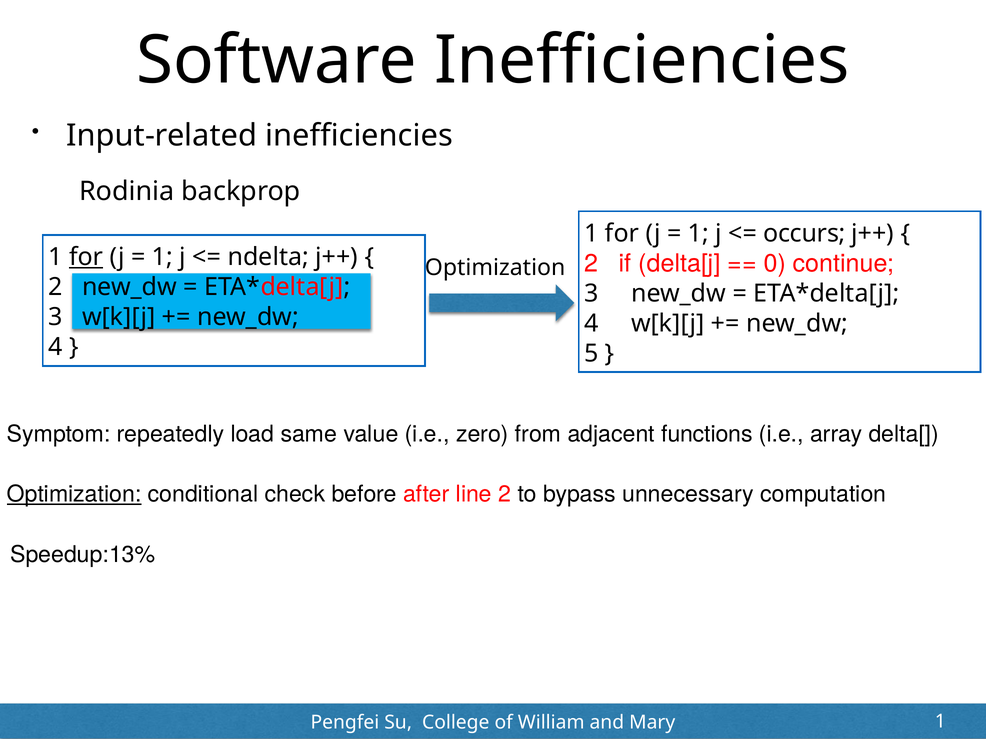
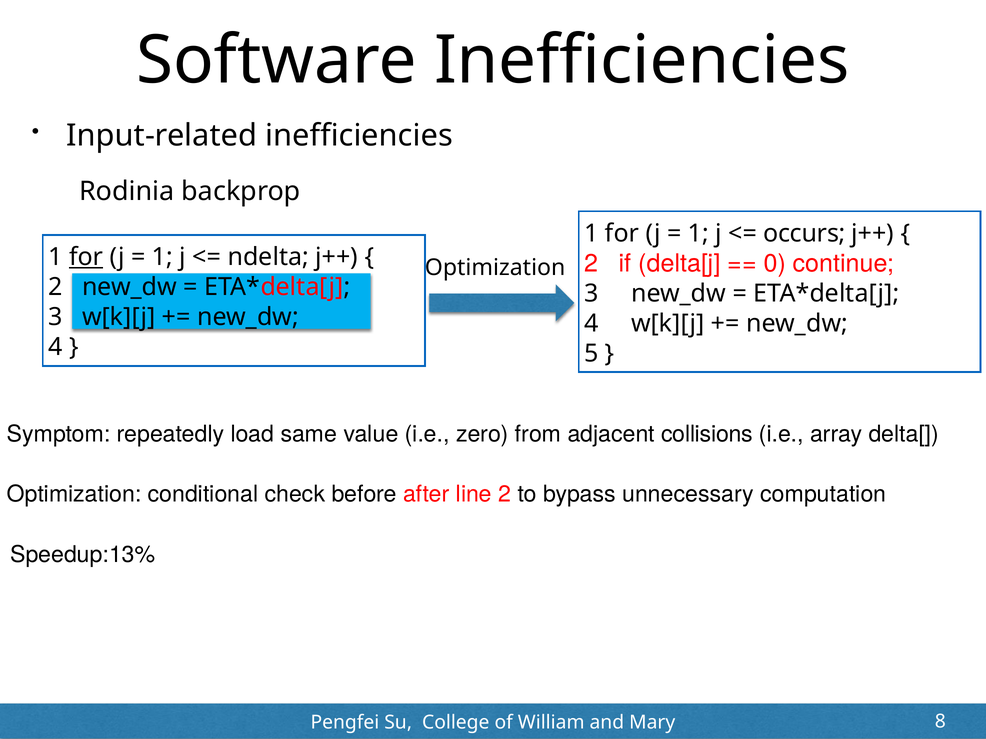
functions: functions -> collisions (707, 434)
Optimization underline: present -> none (74, 495)
1: 1 -> 8 (940, 722)
